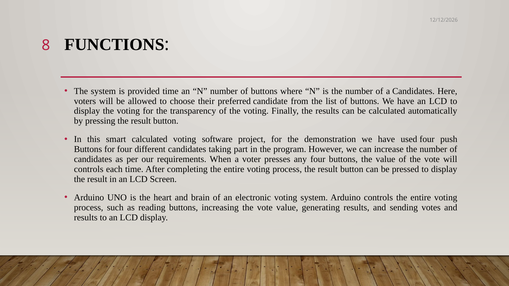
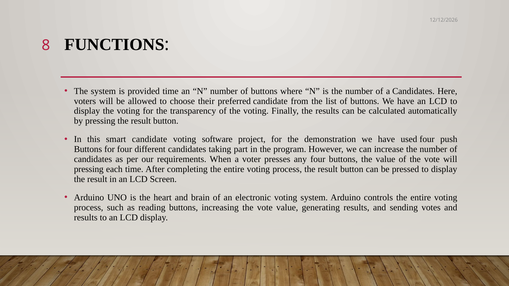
smart calculated: calculated -> candidate (150, 140)
controls: controls -> pressing (89, 169)
